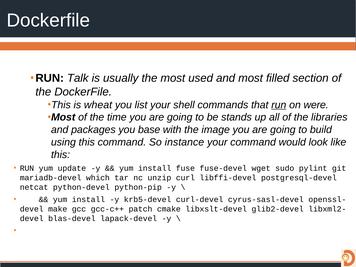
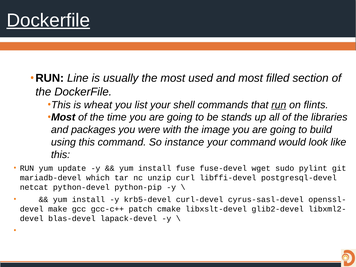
Dockerfile underline: none -> present (48, 20)
Talk: Talk -> Line (78, 78)
were: were -> flints (316, 105)
base: base -> were (149, 130)
